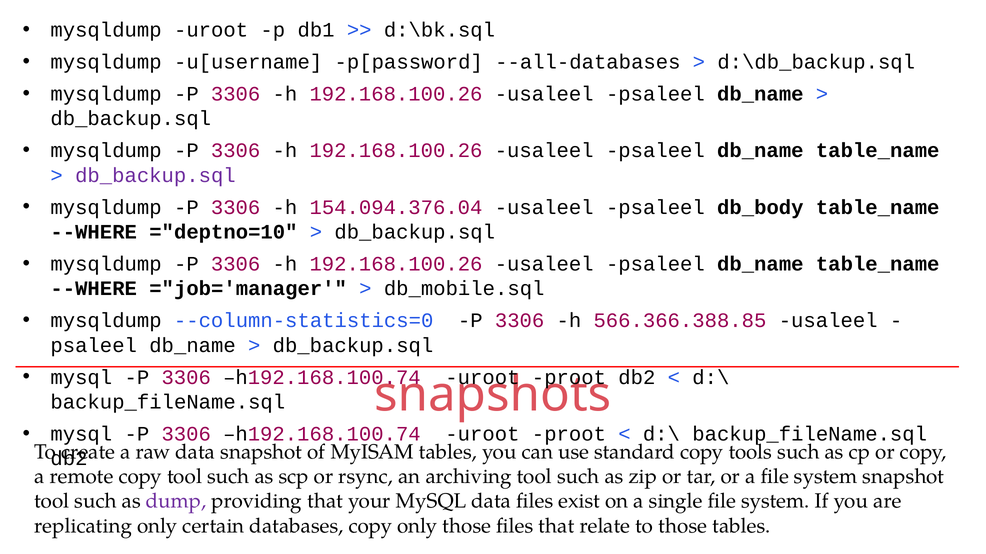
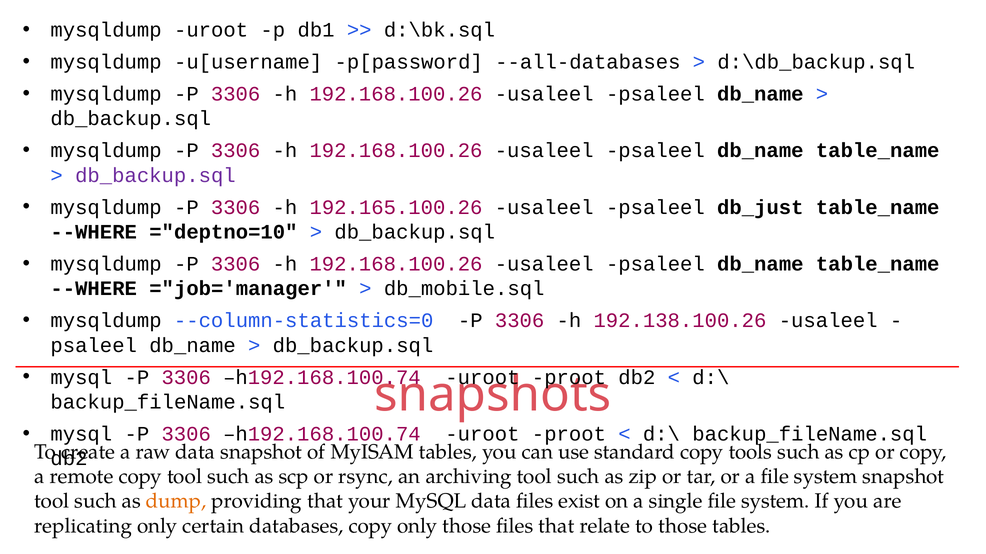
154.094.376.04: 154.094.376.04 -> 192.165.100.26 (396, 208)
db_body: db_body -> db_just (760, 208)
566.366.388.85: 566.366.388.85 -> 192.138.100.26 (680, 321)
dump colour: purple -> orange (176, 502)
